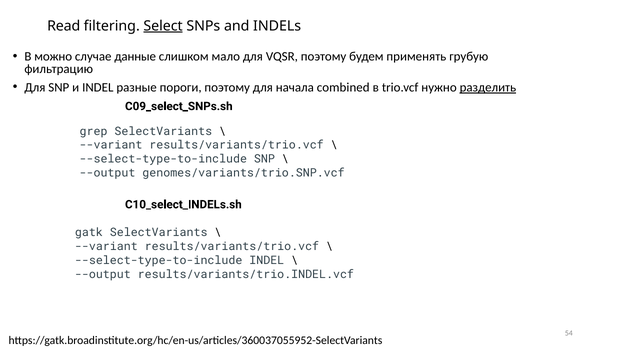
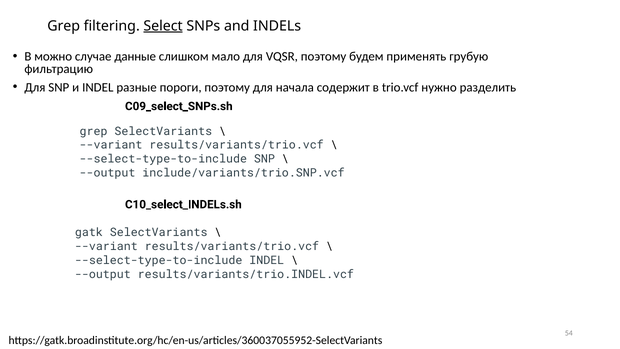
Read: Read -> Grep (64, 26)
combined: combined -> содержит (343, 87)
разделить underline: present -> none (488, 87)
genomes/variants/trio.SNP.vcf: genomes/variants/trio.SNP.vcf -> include/variants/trio.SNP.vcf (243, 173)
